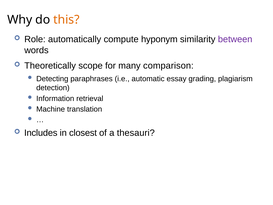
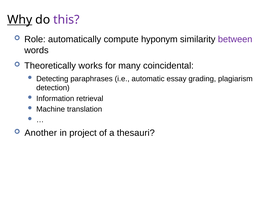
Why underline: none -> present (20, 20)
this colour: orange -> purple (66, 20)
scope: scope -> works (91, 66)
comparison: comparison -> coincidental (168, 66)
Includes: Includes -> Another (41, 133)
closest: closest -> project (83, 133)
